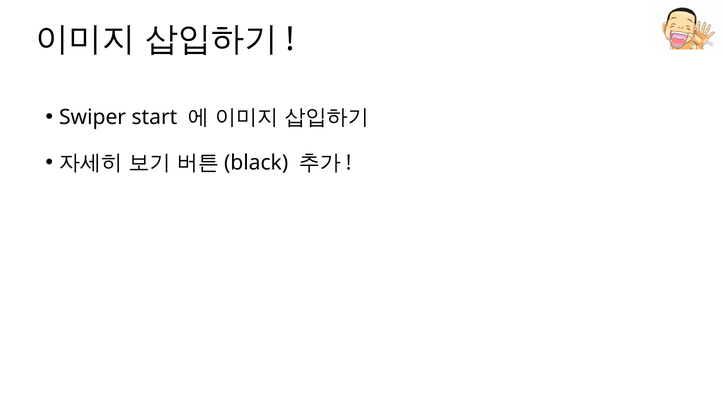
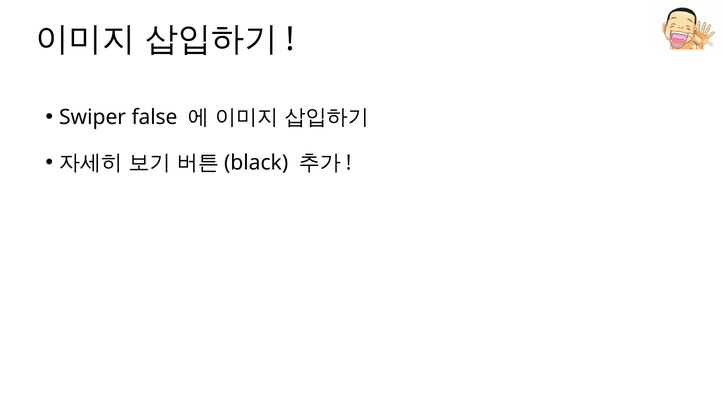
start: start -> false (154, 117)
